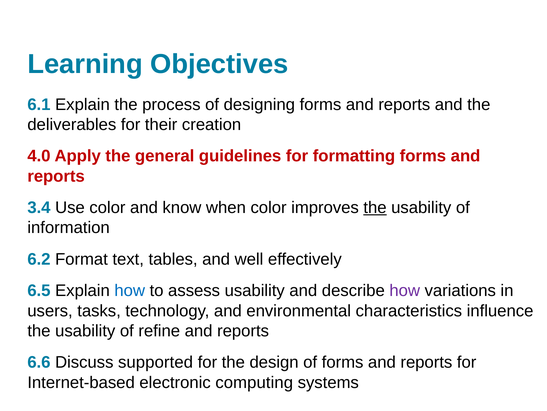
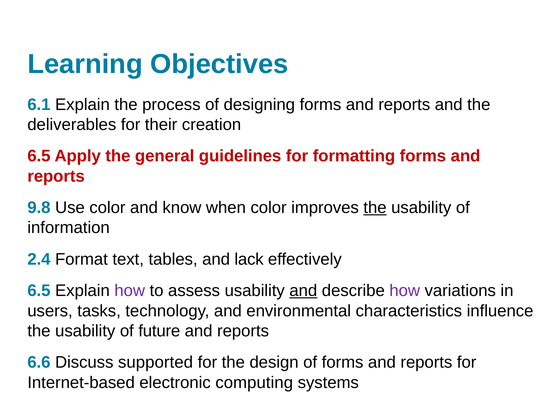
4.0: 4.0 -> 6.5 (39, 156)
3.4: 3.4 -> 9.8 (39, 207)
6.2: 6.2 -> 2.4 (39, 259)
well: well -> lack (249, 259)
how colour: blue -> purple (130, 290)
and underline: none -> present (303, 290)
refine: refine -> future (159, 330)
